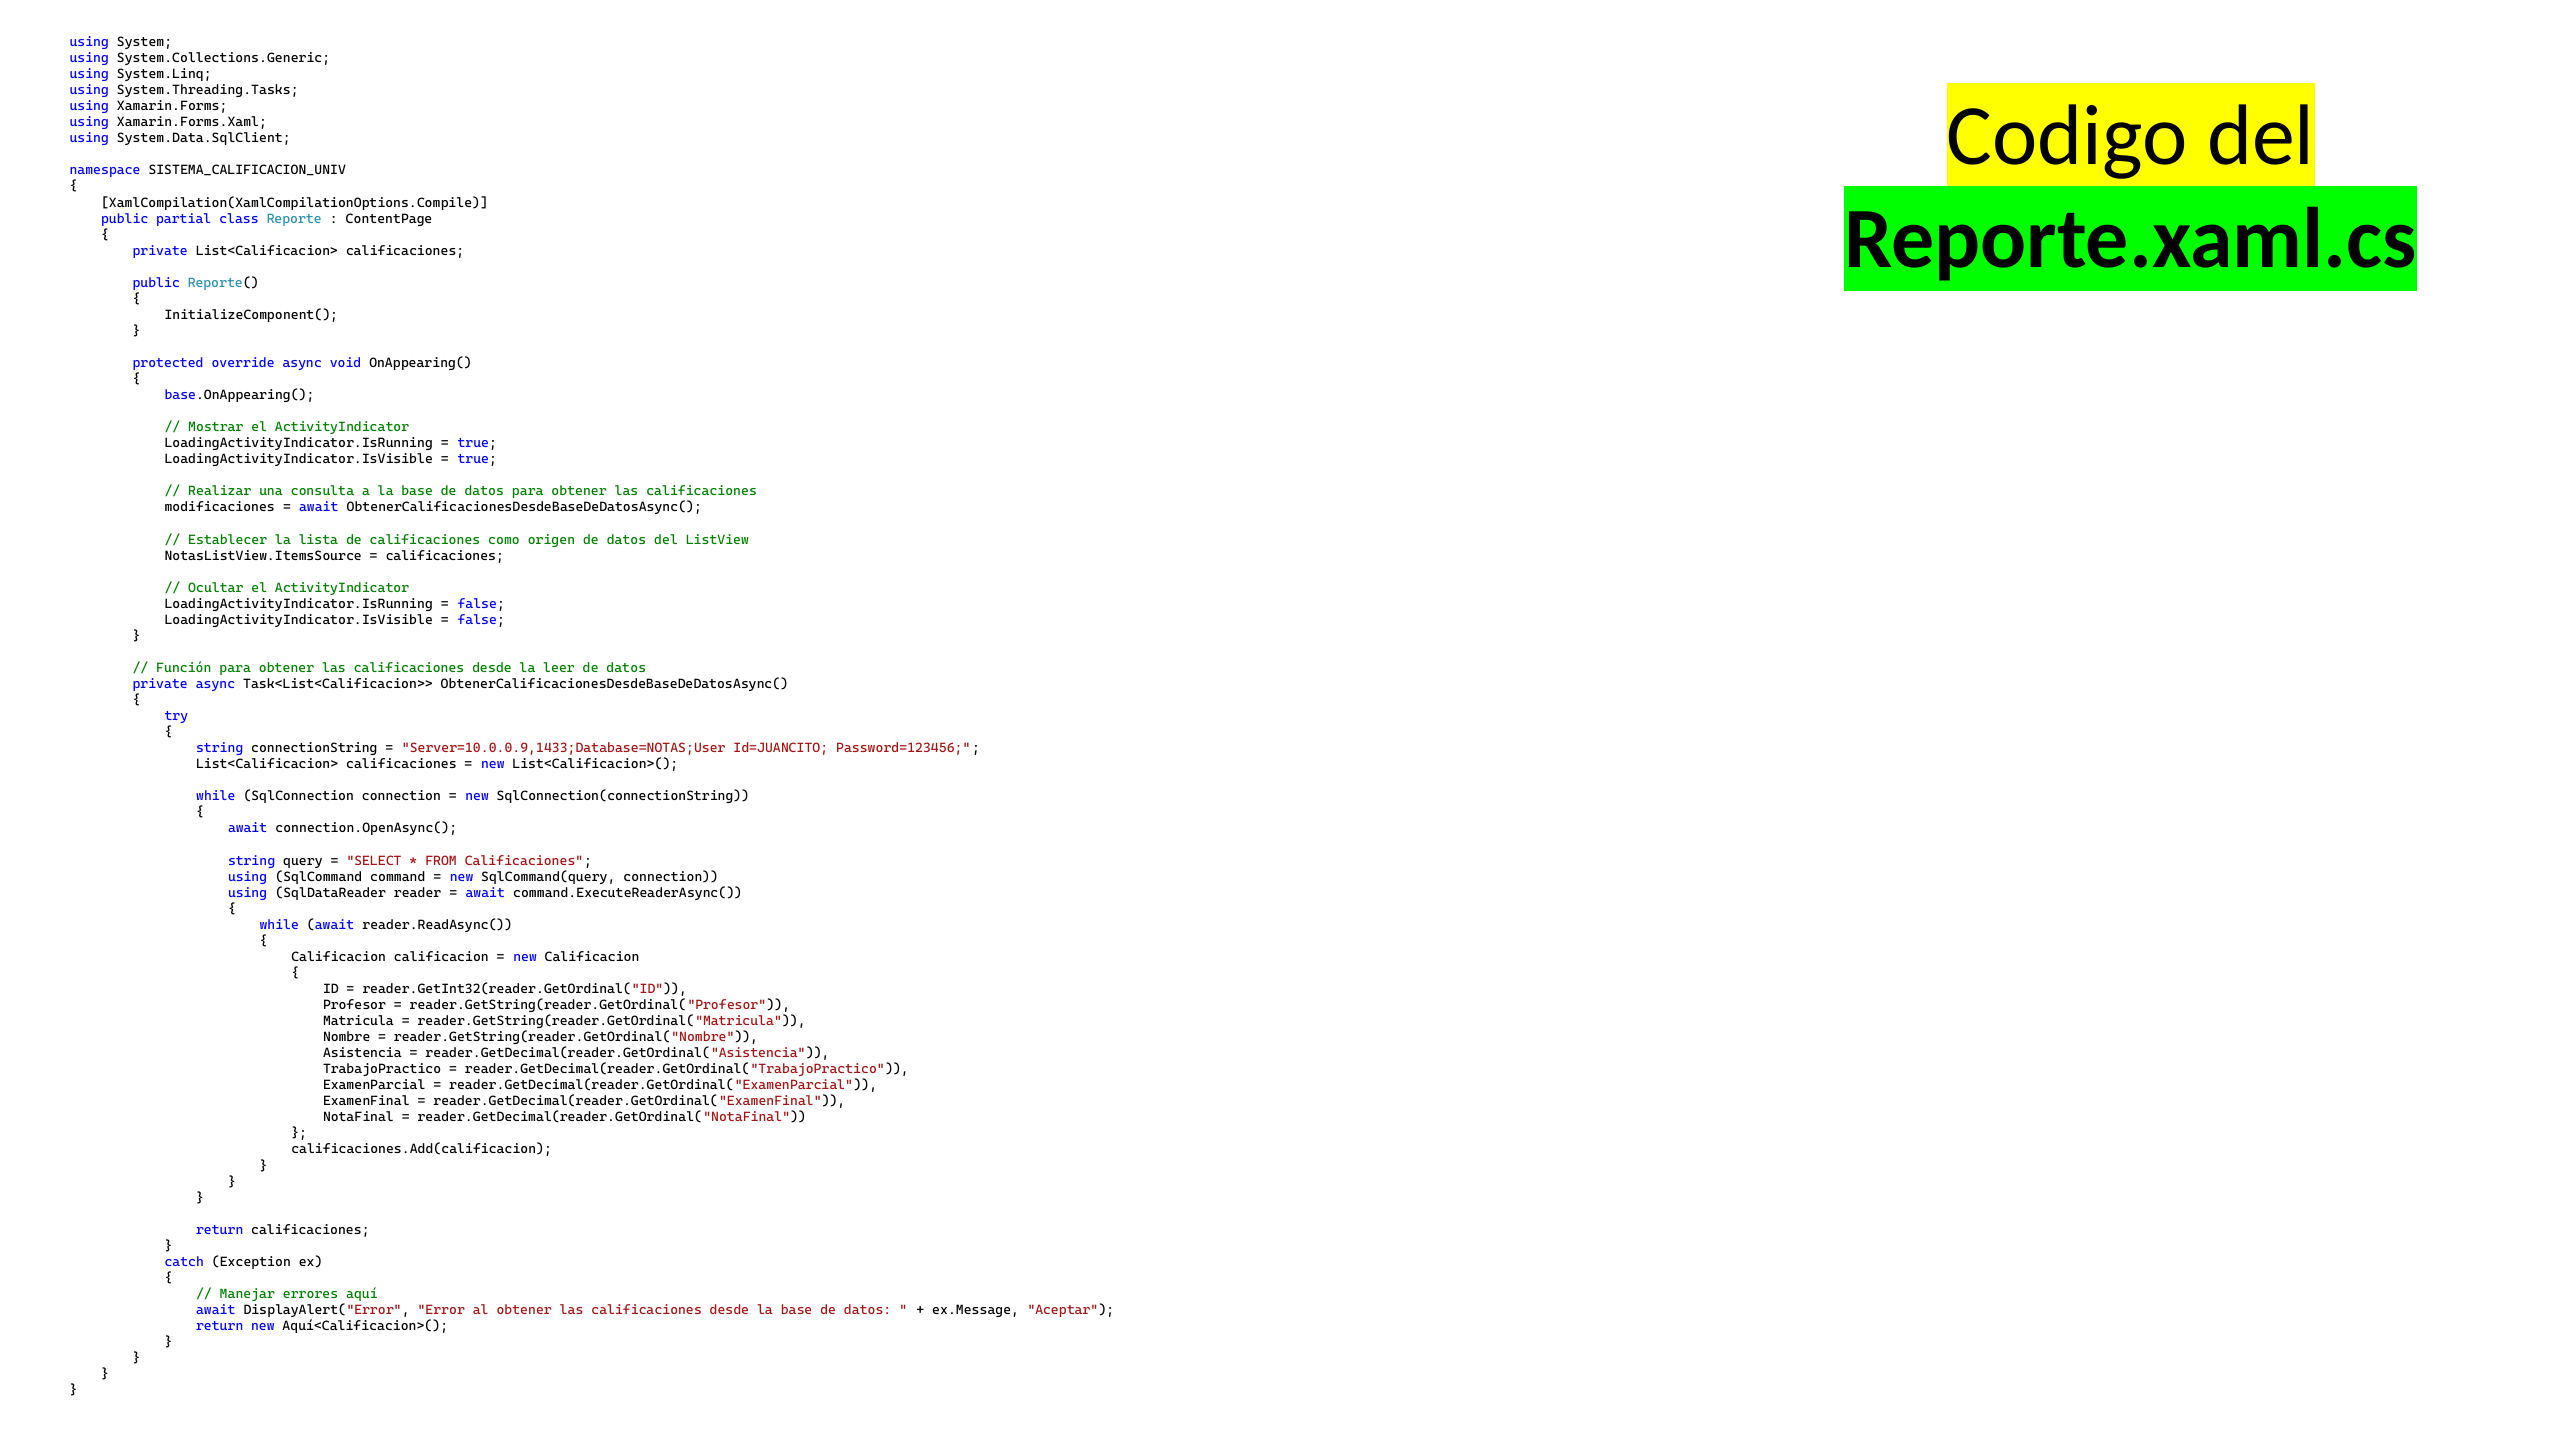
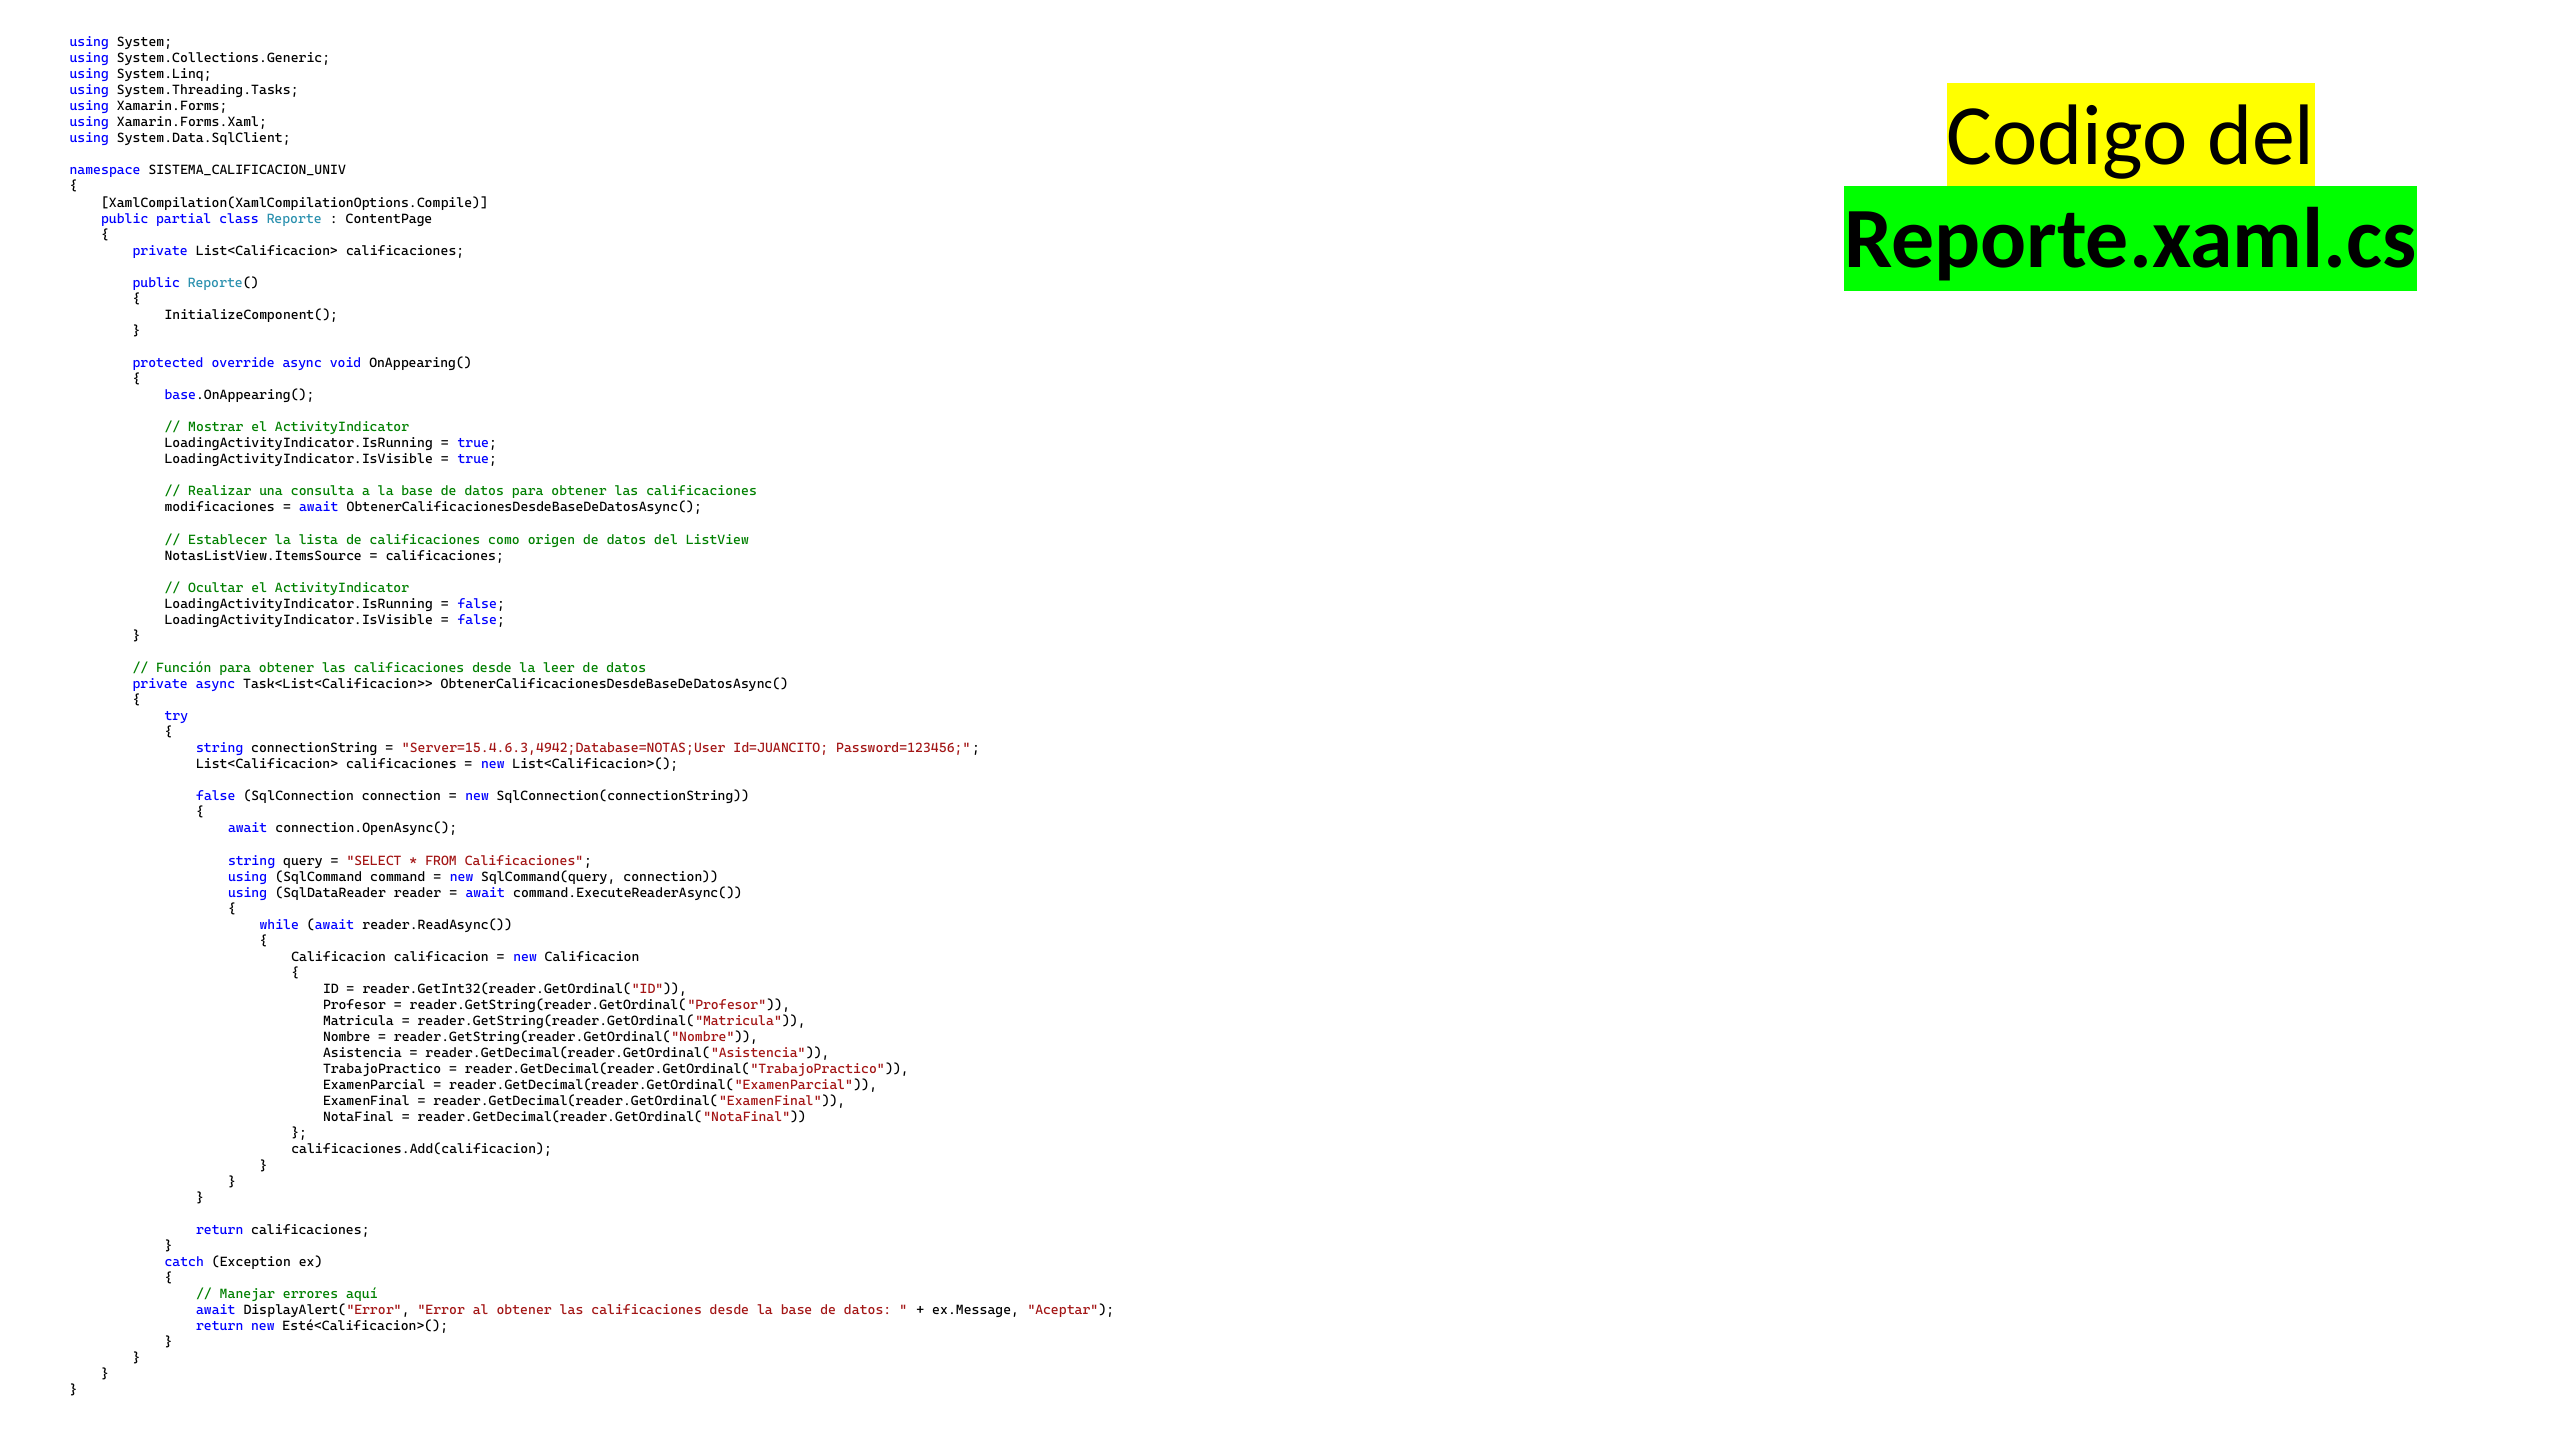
Server=10.0.0.9,1433;Database=NOTAS;User: Server=10.0.0.9,1433;Database=NOTAS;User -> Server=15.4.6.3,4942;Database=NOTAS;User (564, 748)
while: while -> false (216, 796)
Aquí<Calificacion>(: Aquí<Calificacion>( -> Esté<Calificacion>( (365, 1326)
